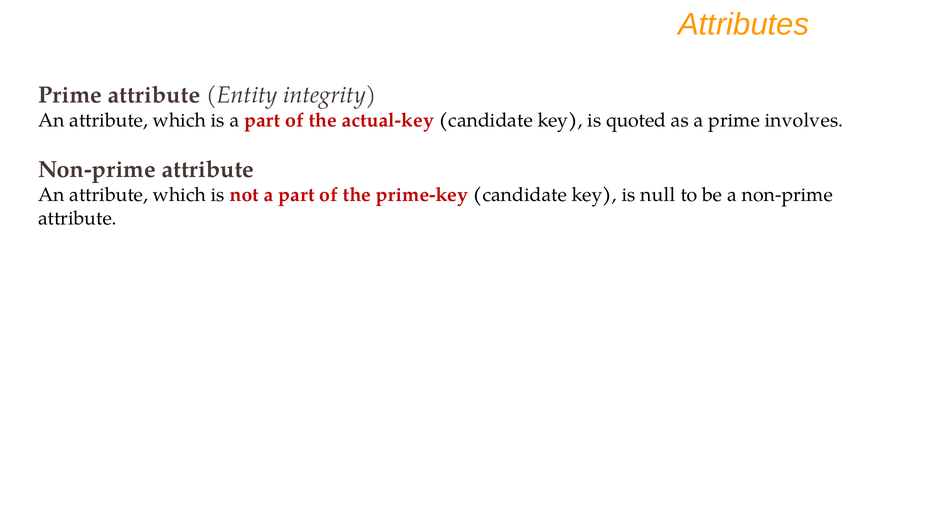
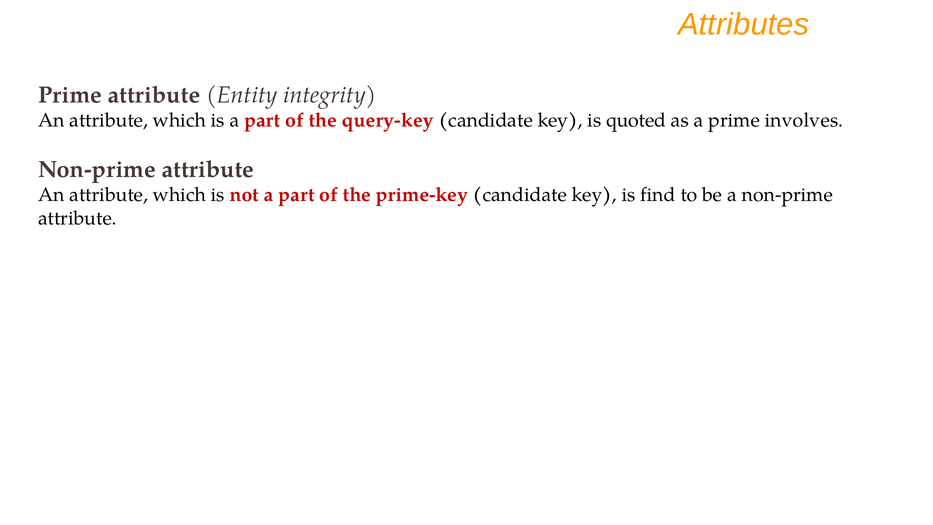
actual-key: actual-key -> query-key (388, 120)
null: null -> find (658, 195)
